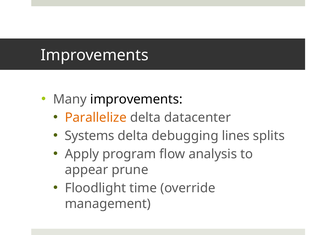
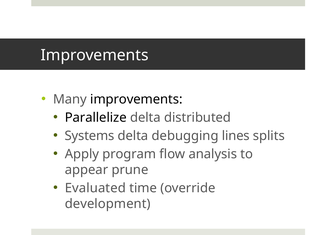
Parallelize colour: orange -> black (96, 117)
datacenter: datacenter -> distributed (198, 117)
Floodlight: Floodlight -> Evaluated (95, 188)
management: management -> development (108, 203)
